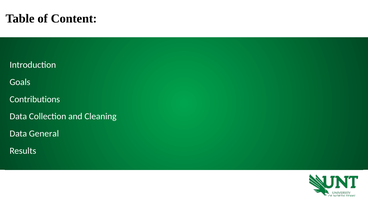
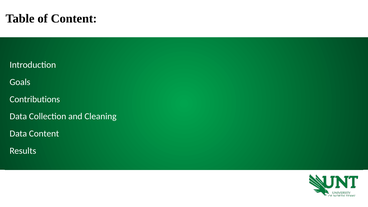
Data General: General -> Content (44, 134)
